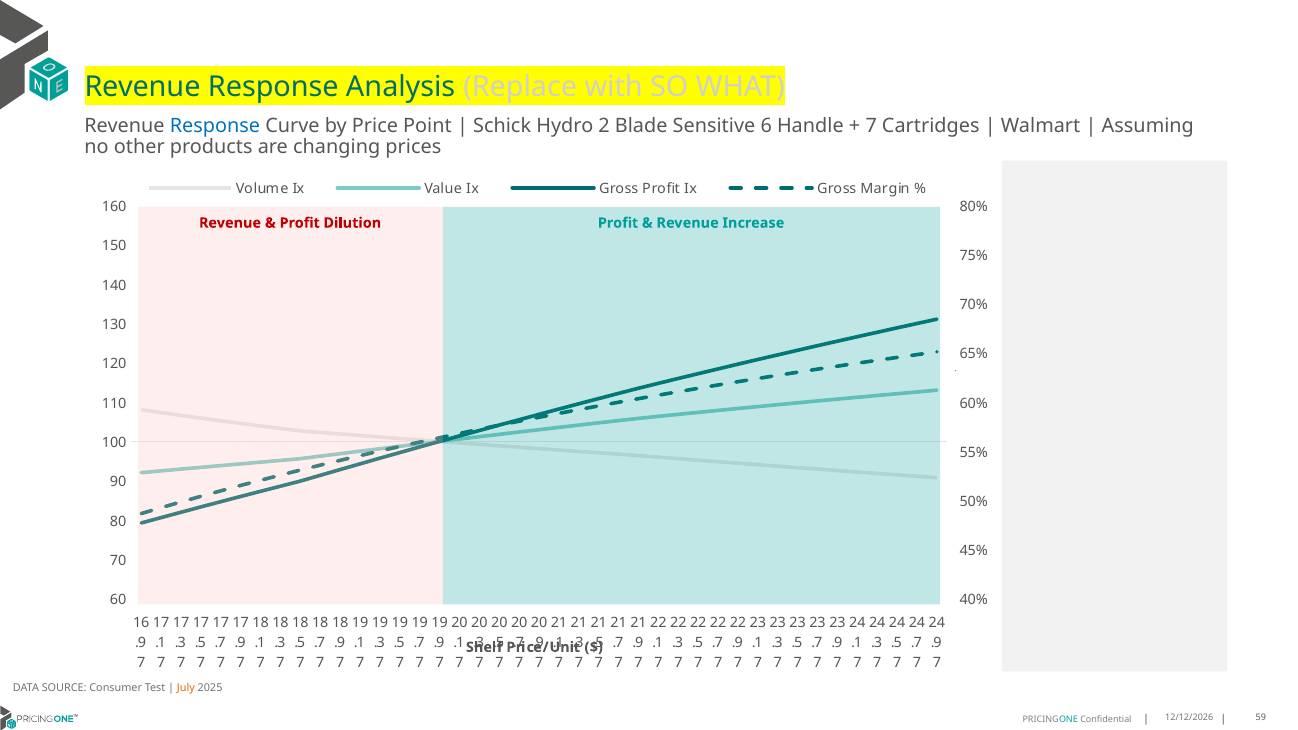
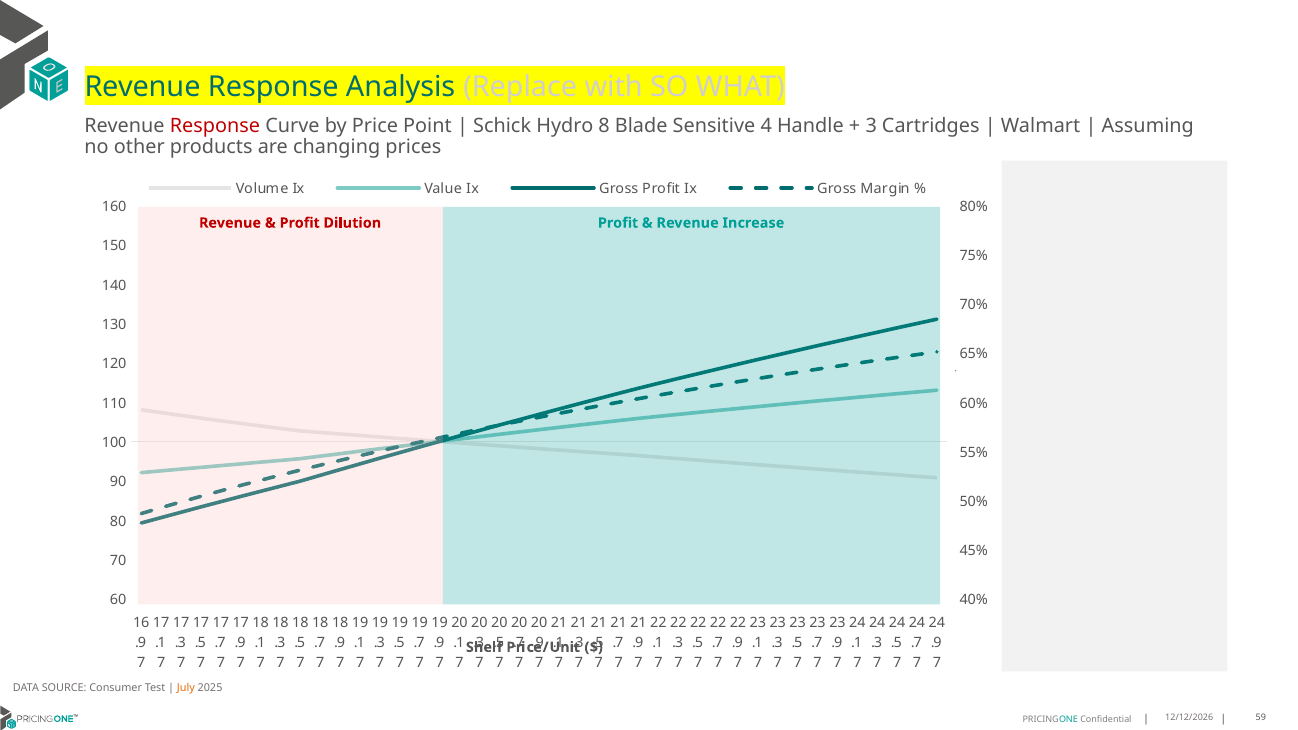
Response colour: blue -> red (215, 126)
2: 2 -> 8 (604, 126)
6: 6 -> 4 (766, 126)
7: 7 -> 3 (871, 126)
